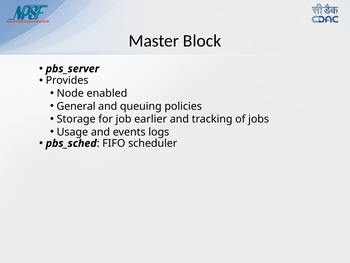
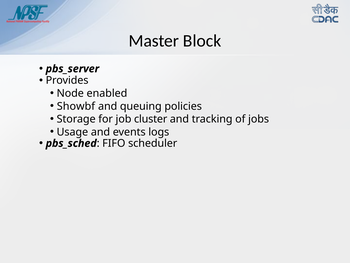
General: General -> Showbf (76, 106)
earlier: earlier -> cluster (151, 119)
